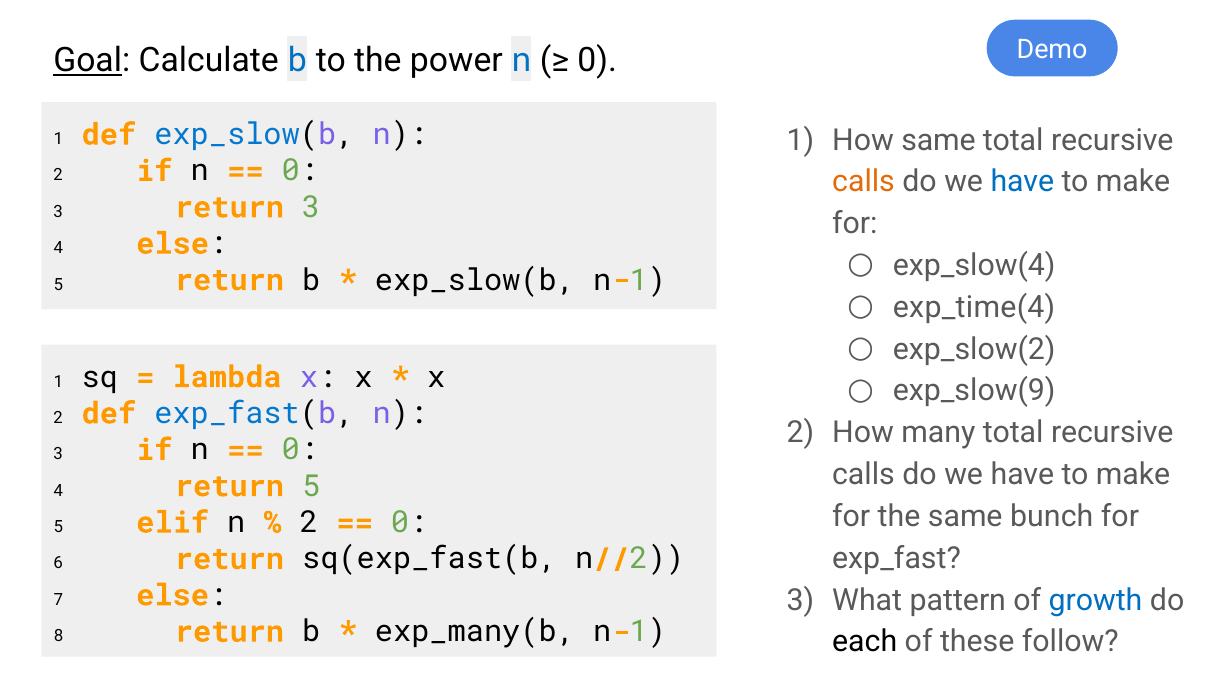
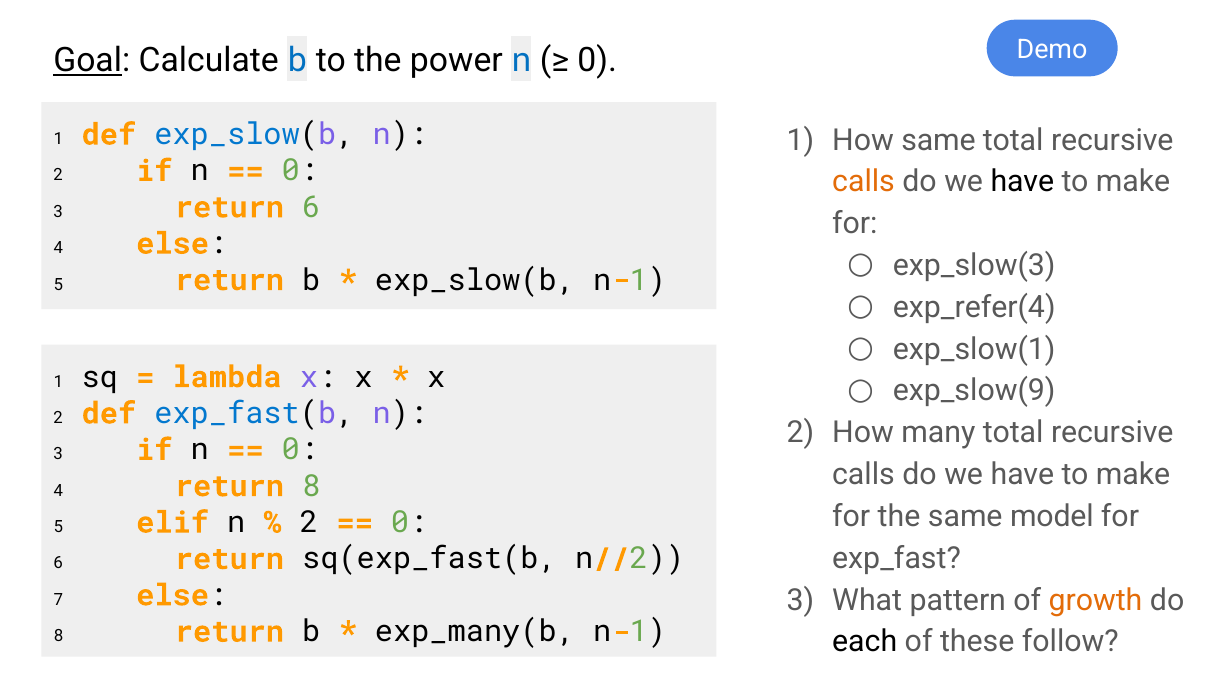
have colour: blue -> black (1022, 182)
return 3: 3 -> 6 (311, 207)
exp_slow(4: exp_slow(4 -> exp_slow(3 (974, 266)
exp_time(4: exp_time(4 -> exp_refer(4 (974, 307)
exp_slow(2: exp_slow(2 -> exp_slow(1 (974, 349)
return 5: 5 -> 8 (311, 486)
bunch: bunch -> model (1052, 517)
growth colour: blue -> orange (1096, 600)
